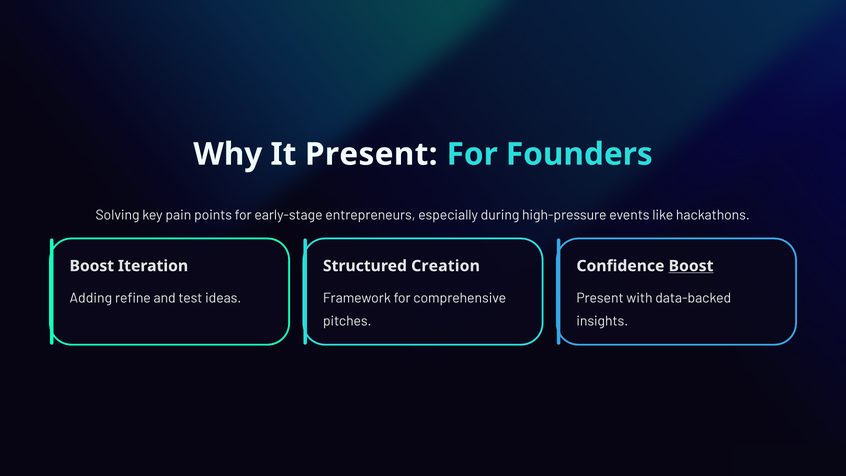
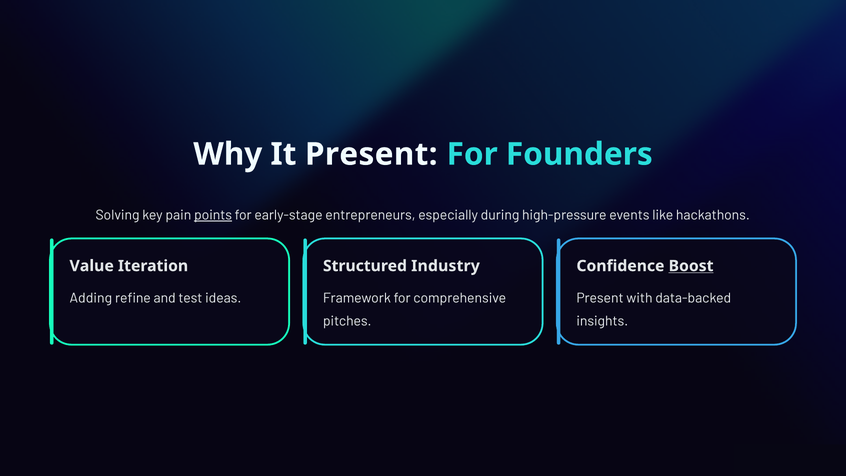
points underline: none -> present (213, 215)
Boost: Boost -> Value (92, 266)
Creation: Creation -> Industry (446, 266)
